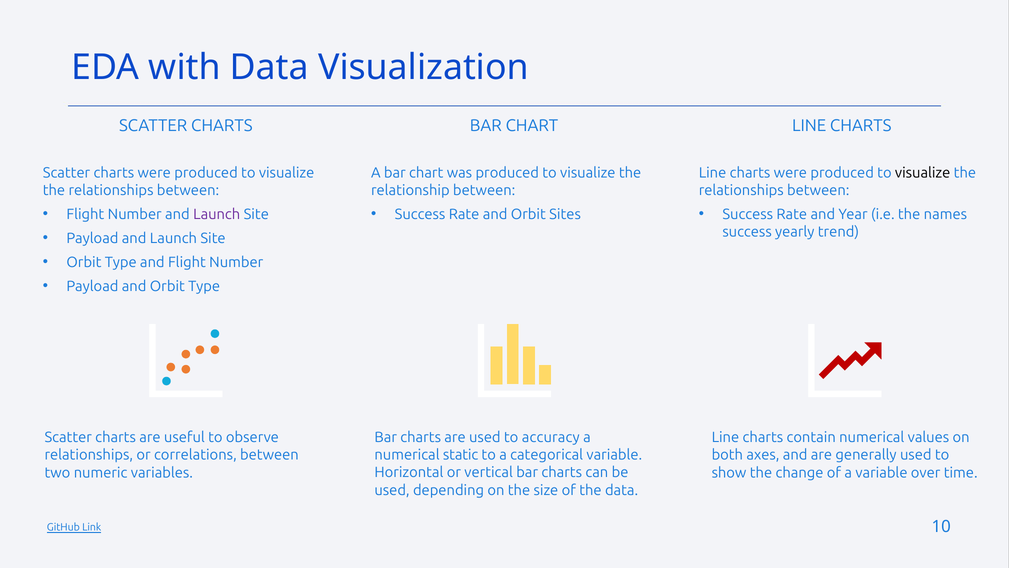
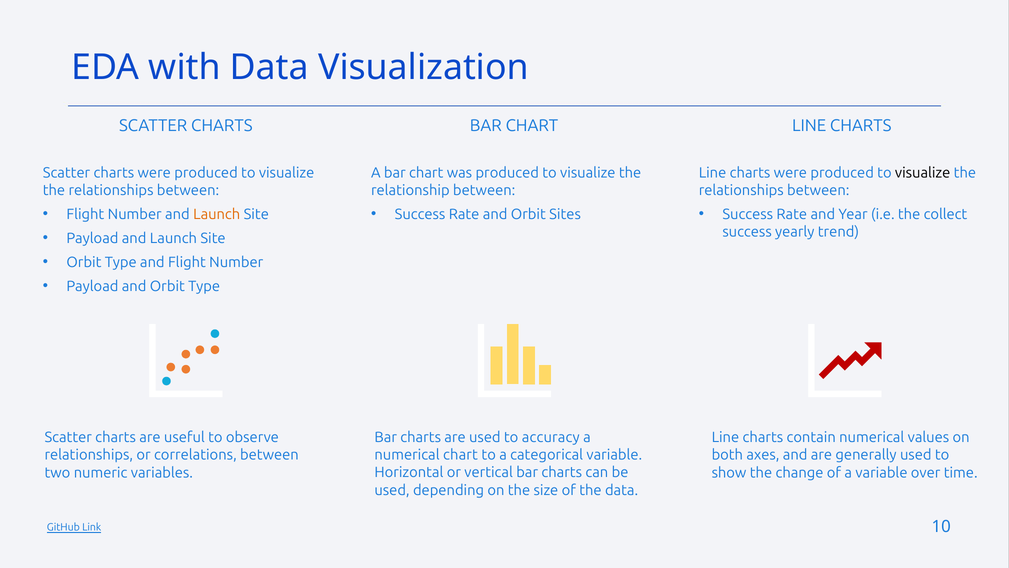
Launch colour: purple -> orange (217, 214)
names: names -> collect (945, 214)
numerical static: static -> chart (460, 455)
